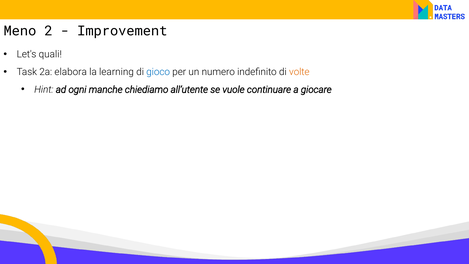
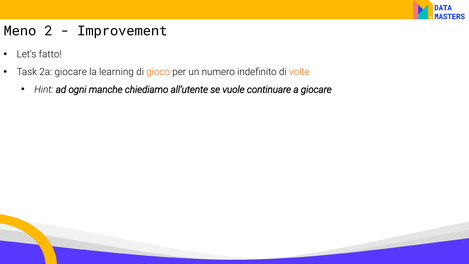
quali: quali -> fatto (50, 54)
2a elabora: elabora -> giocare (71, 72)
gioco colour: blue -> orange (158, 72)
